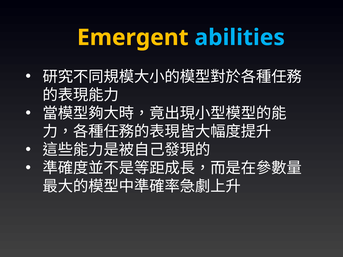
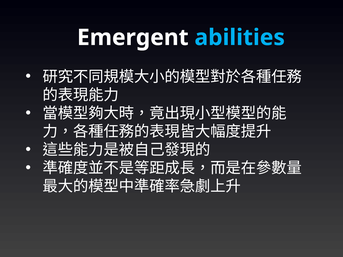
Emergent colour: yellow -> white (133, 38)
